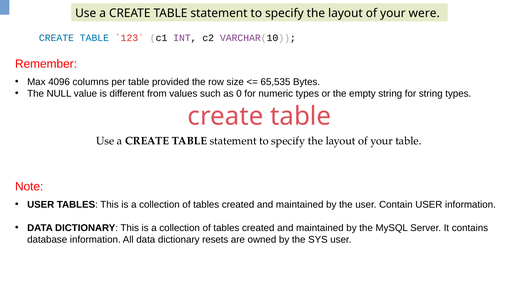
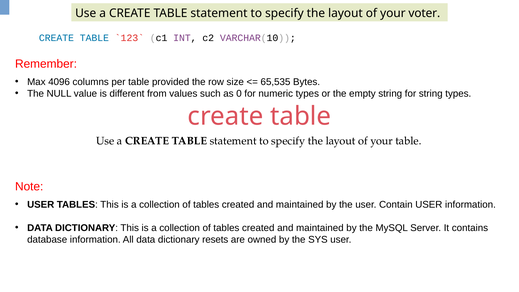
were: were -> voter (424, 13)
